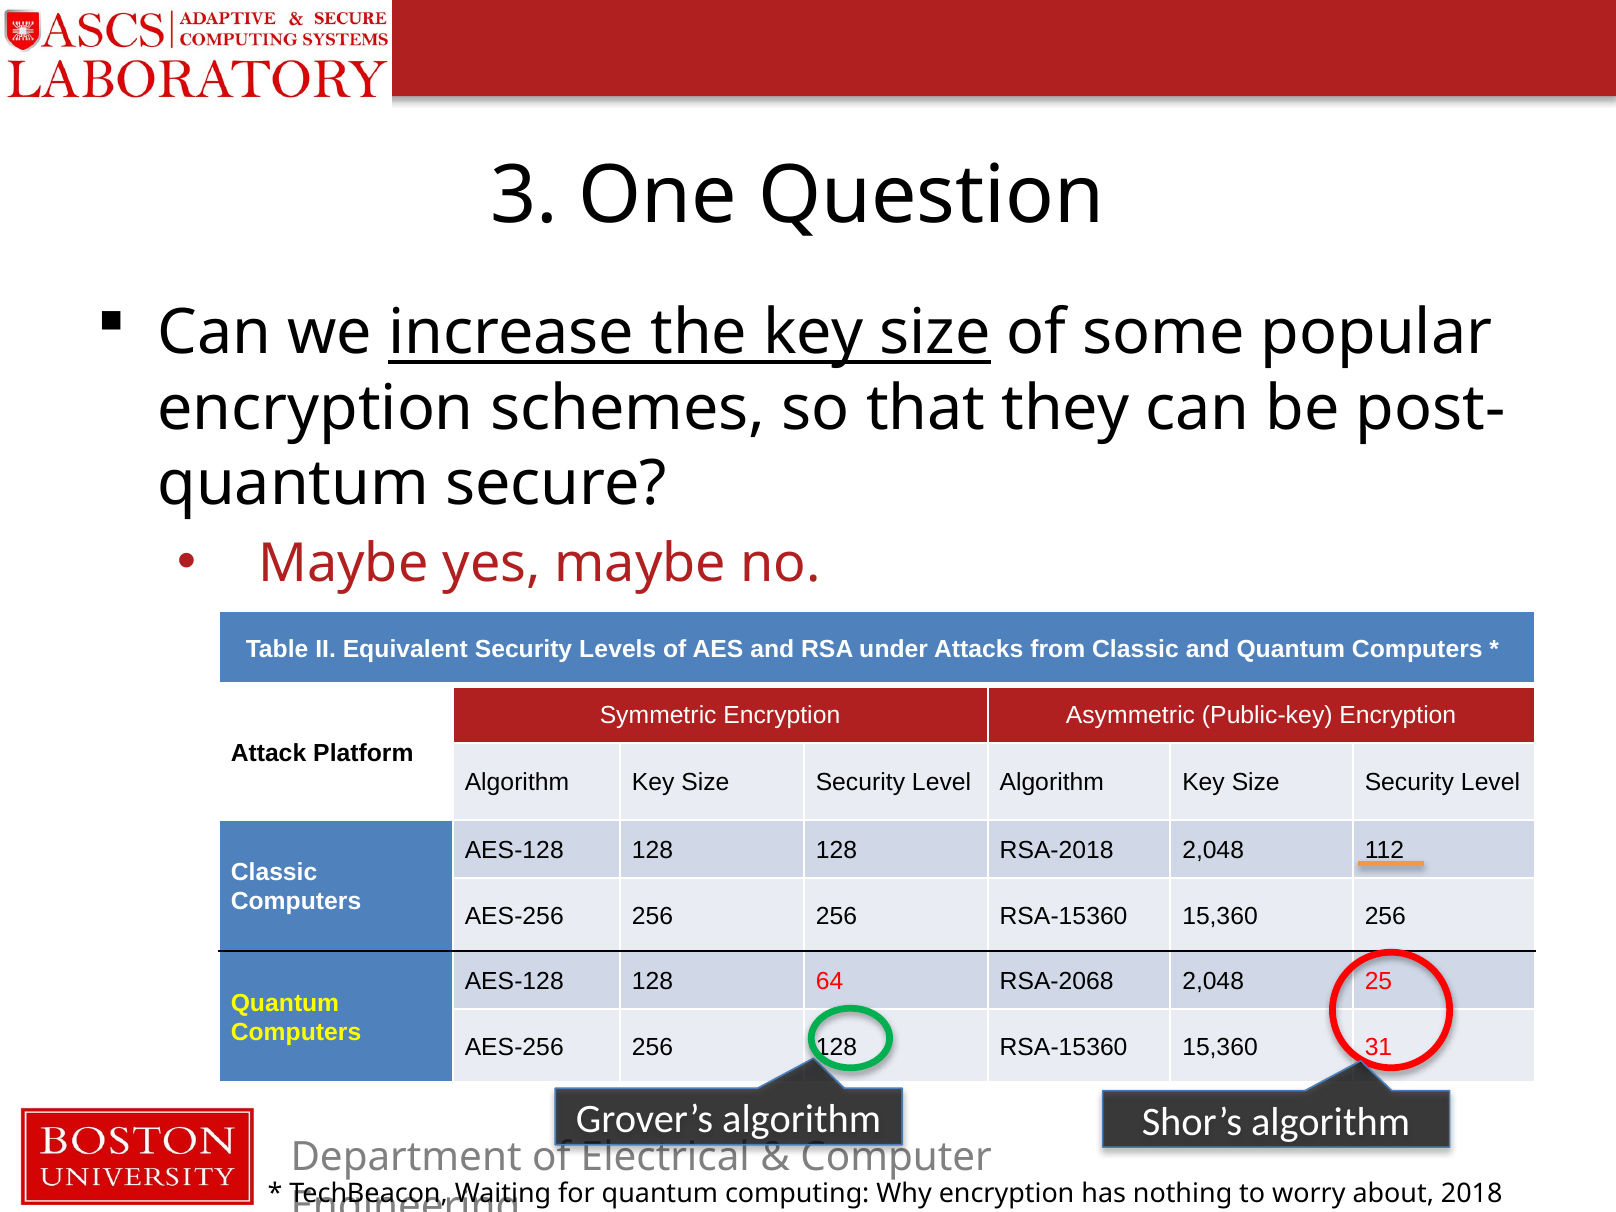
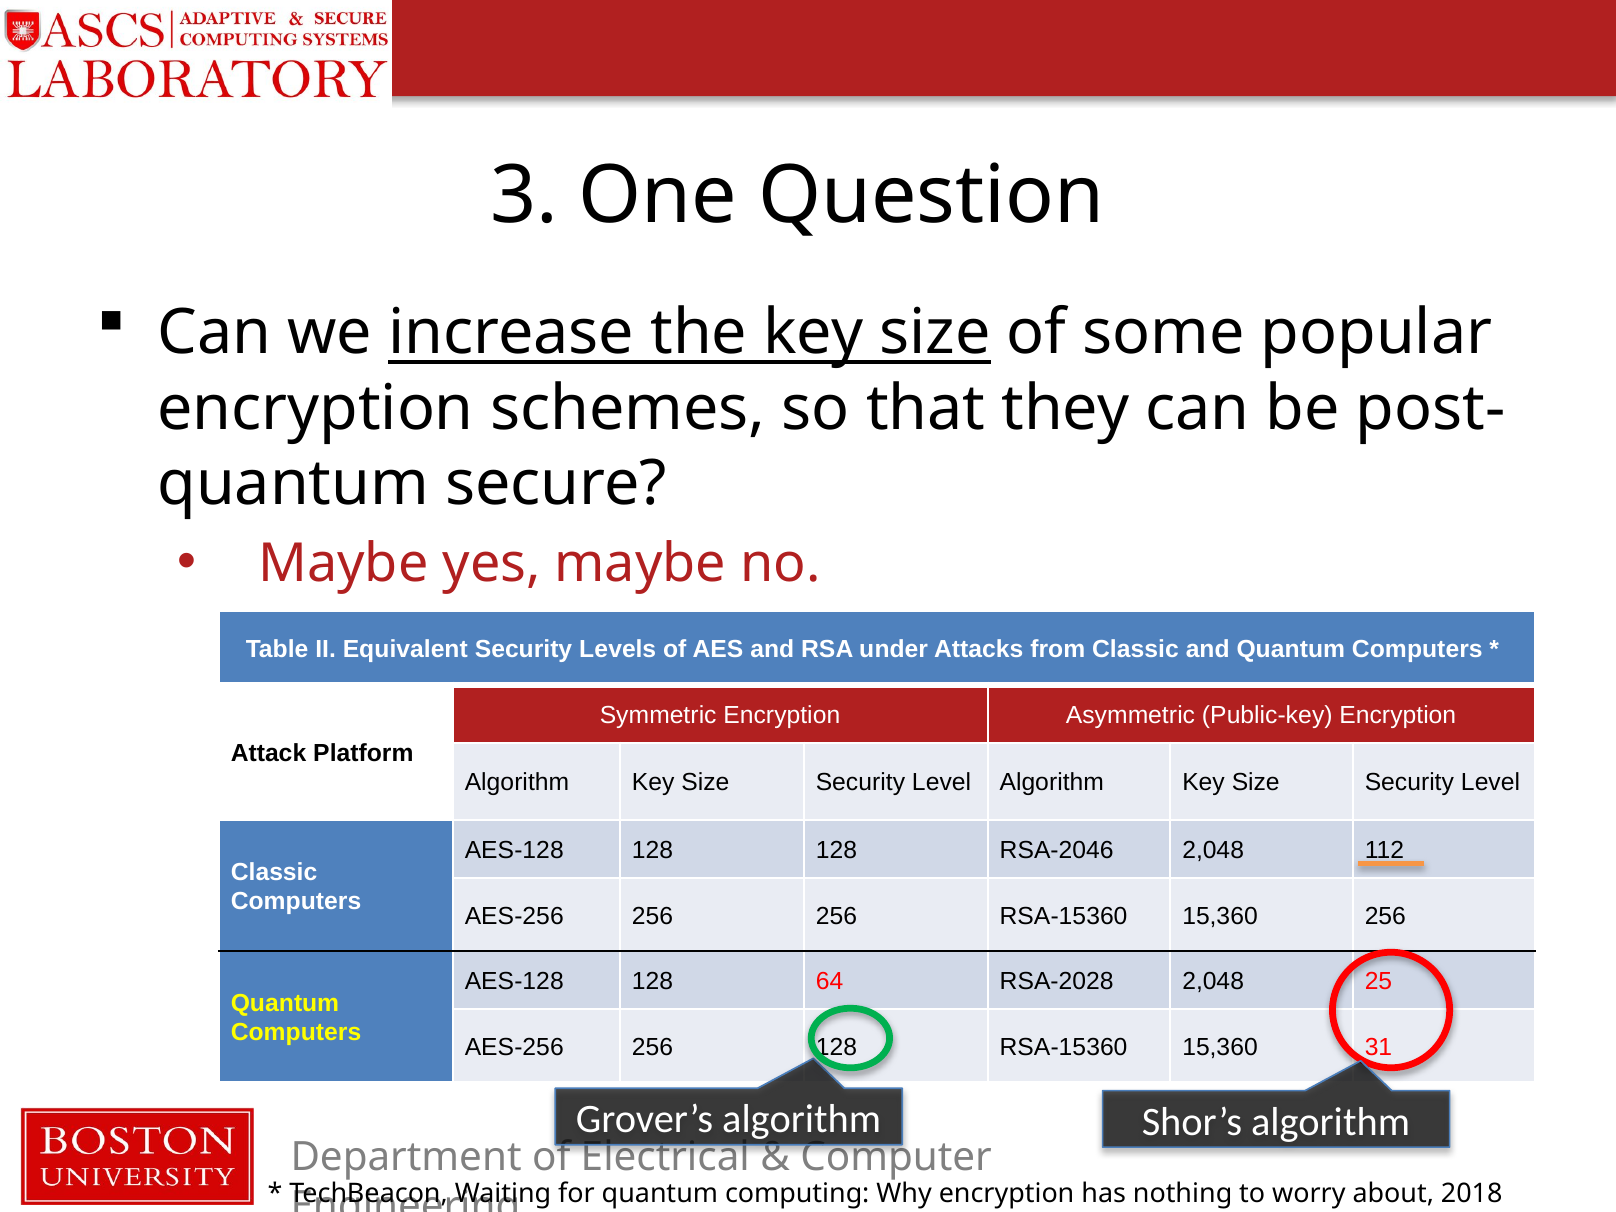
RSA-2018: RSA-2018 -> RSA-2046 (1057, 850)
RSA-2068: RSA-2068 -> RSA-2028 (1057, 982)
